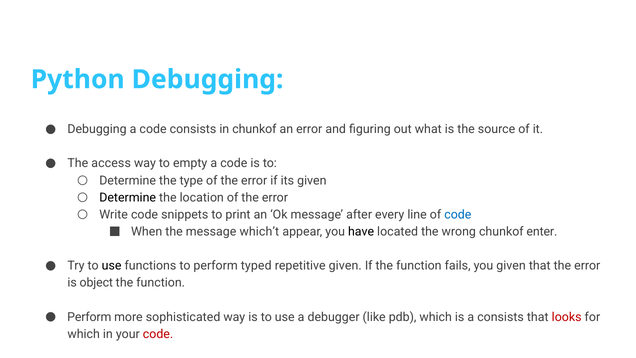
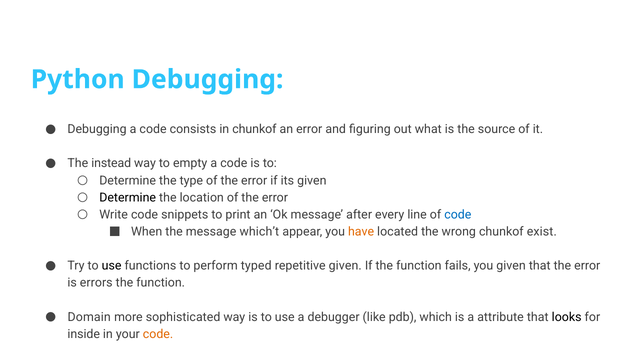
access: access -> instead (111, 163)
have colour: black -> orange (361, 231)
enter: enter -> exist (542, 231)
object: object -> errors (96, 283)
Perform: Perform -> Domain (89, 317)
a consists: consists -> attribute (501, 317)
looks colour: red -> black (567, 317)
which: which -> inside (84, 334)
code colour: red -> orange (158, 334)
